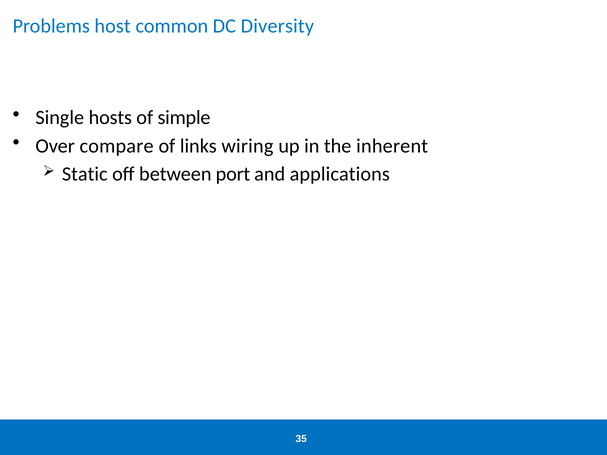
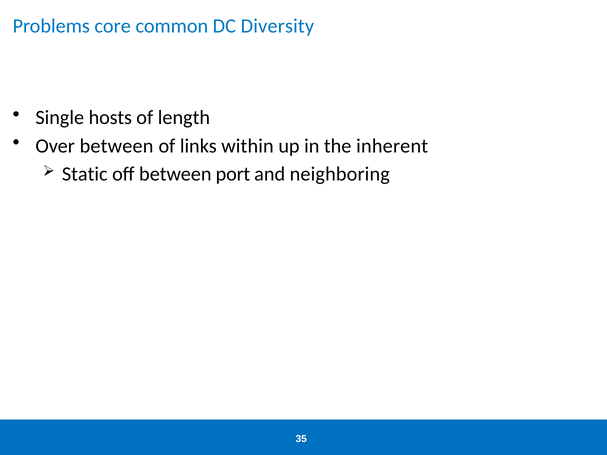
host: host -> core (113, 26)
simple: simple -> length (184, 118)
Over compare: compare -> between (117, 146)
wiring: wiring -> within (247, 146)
applications: applications -> neighboring (340, 174)
